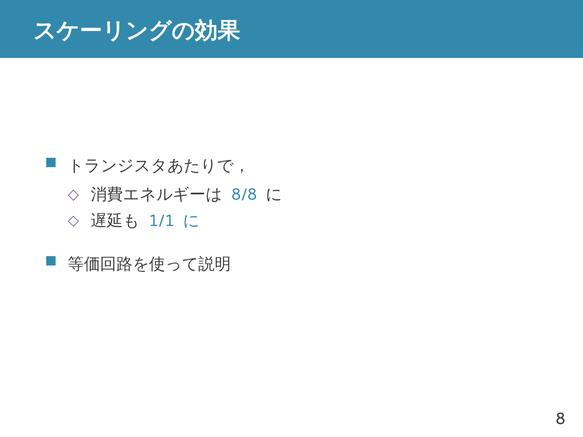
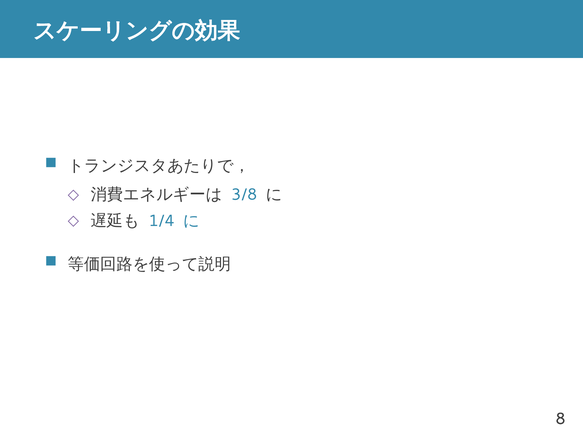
8/8: 8/8 -> 3/8 (244, 195)
1/1: 1/1 -> 1/4 (162, 221)
